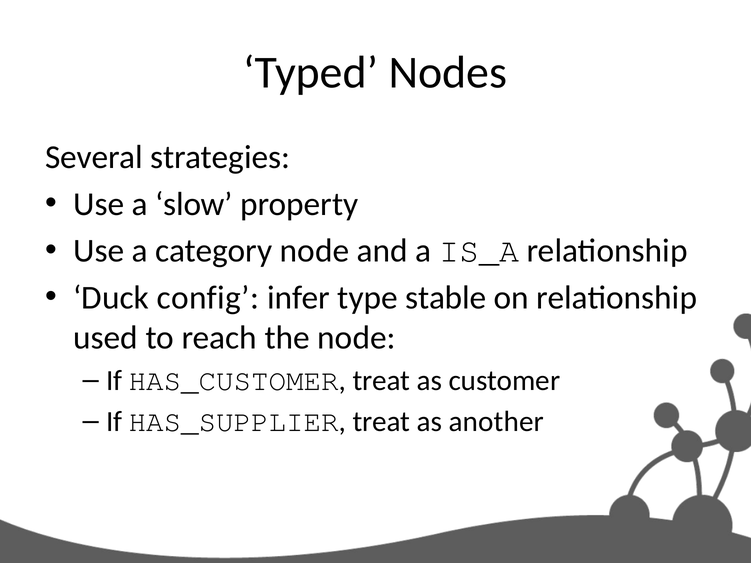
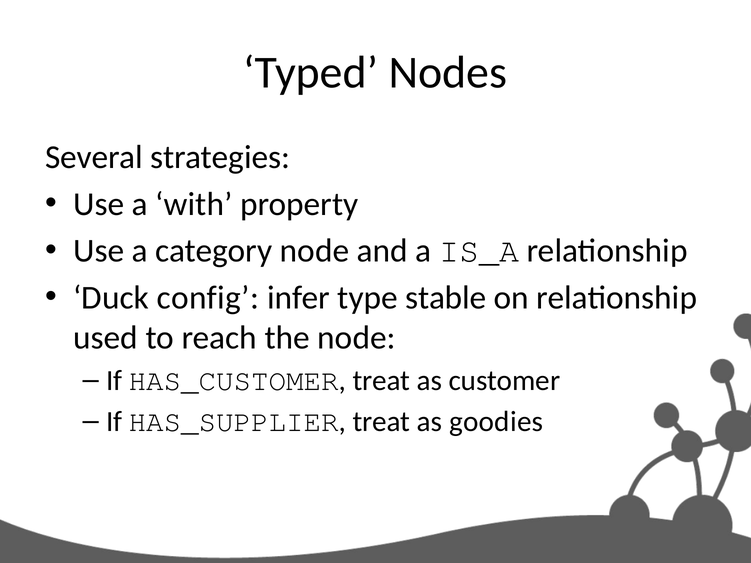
slow: slow -> with (194, 204)
another: another -> goodies (496, 422)
